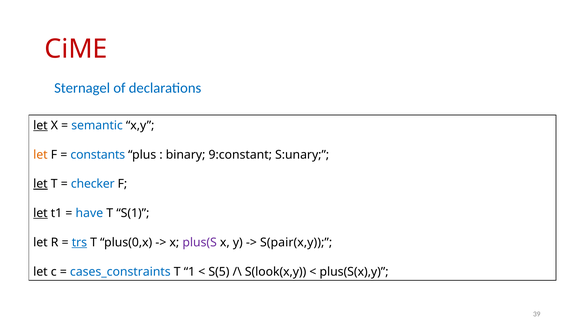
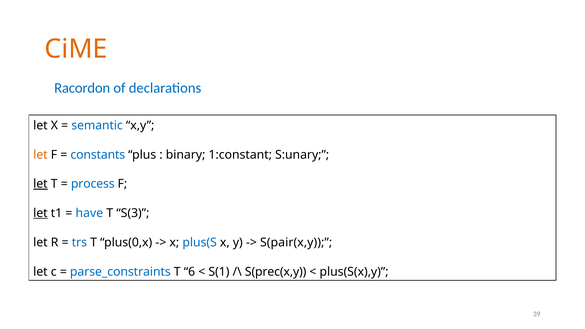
CiME colour: red -> orange (76, 49)
Sternagel: Sternagel -> Racordon (82, 88)
let underline: present -> none (40, 125)
9:constant: 9:constant -> 1:constant (240, 155)
checker: checker -> process (93, 184)
S(1: S(1 -> S(3 (133, 213)
trs underline: present -> none (79, 242)
plus(S colour: purple -> blue (200, 242)
cases_constraints: cases_constraints -> parse_constraints (120, 272)
1: 1 -> 6 (189, 272)
S(5: S(5 -> S(1 (219, 272)
S(look(x,y: S(look(x,y -> S(prec(x,y (276, 272)
